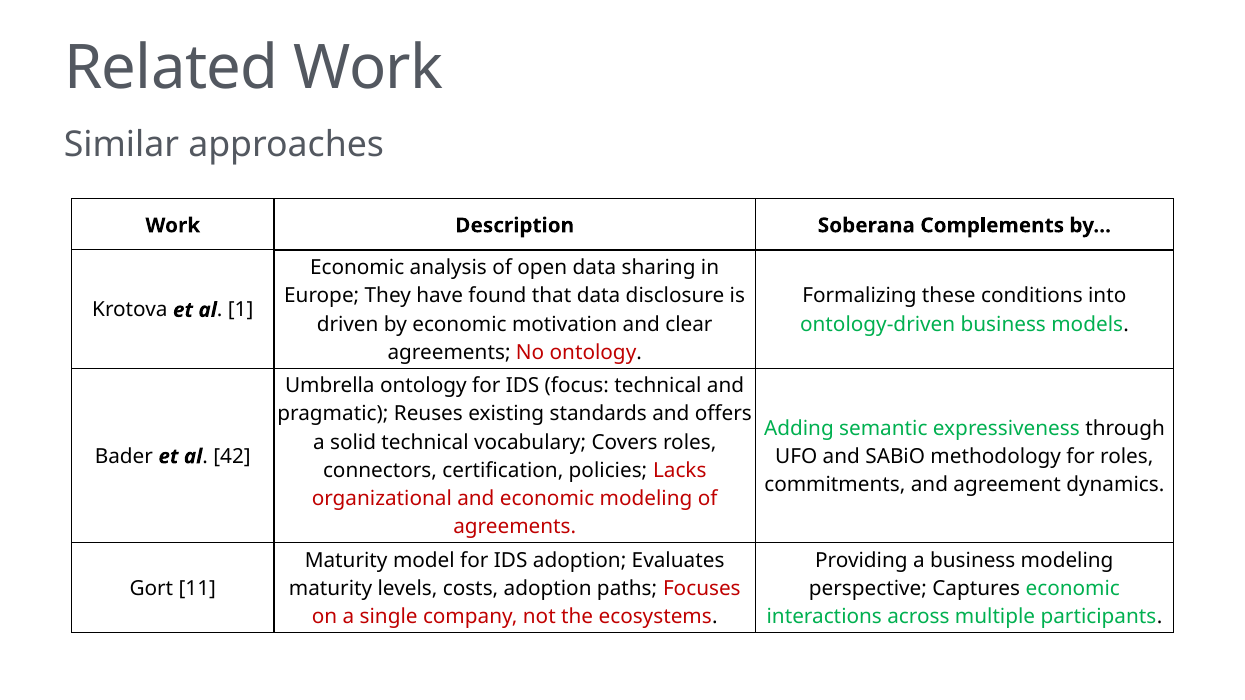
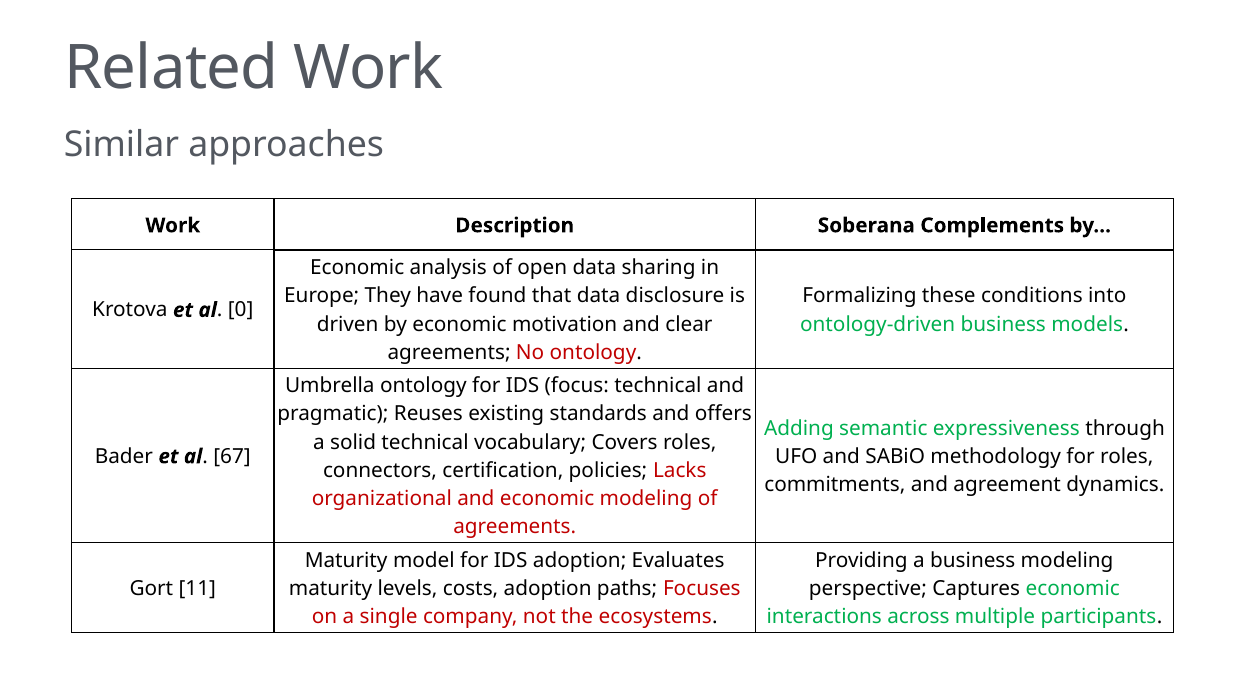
1: 1 -> 0 (241, 310)
42: 42 -> 67 (232, 457)
